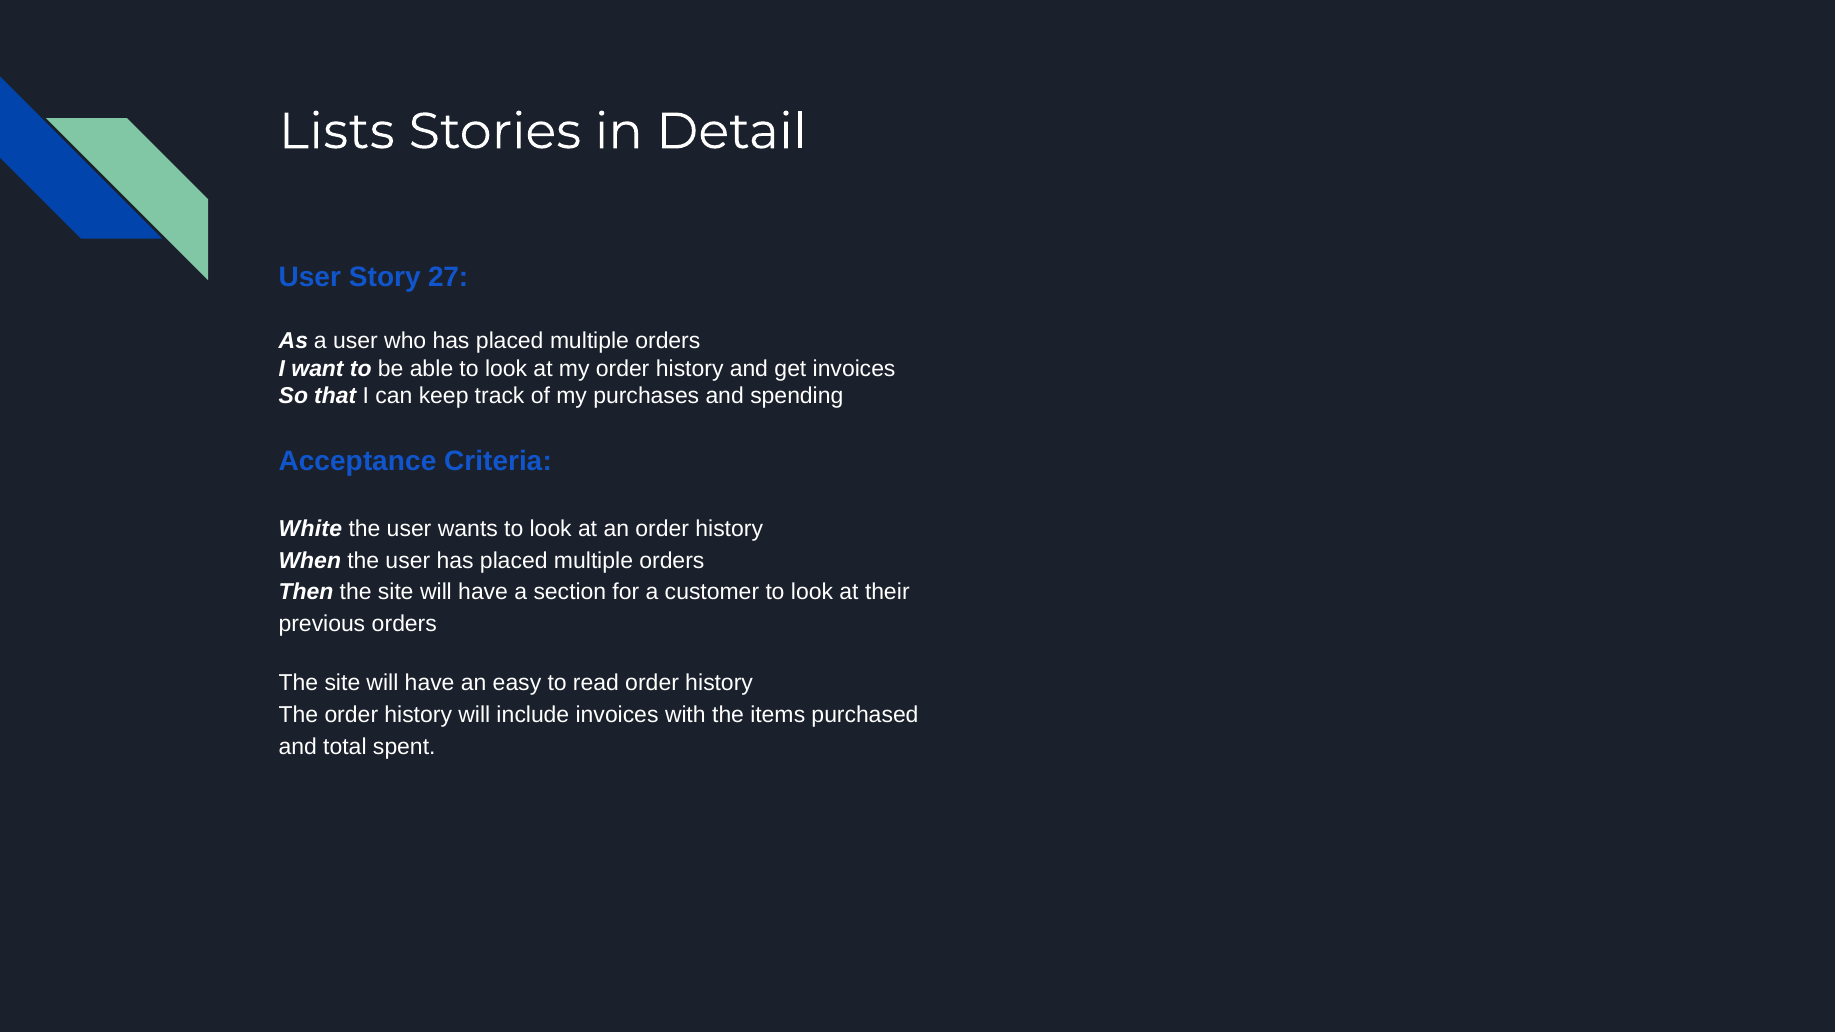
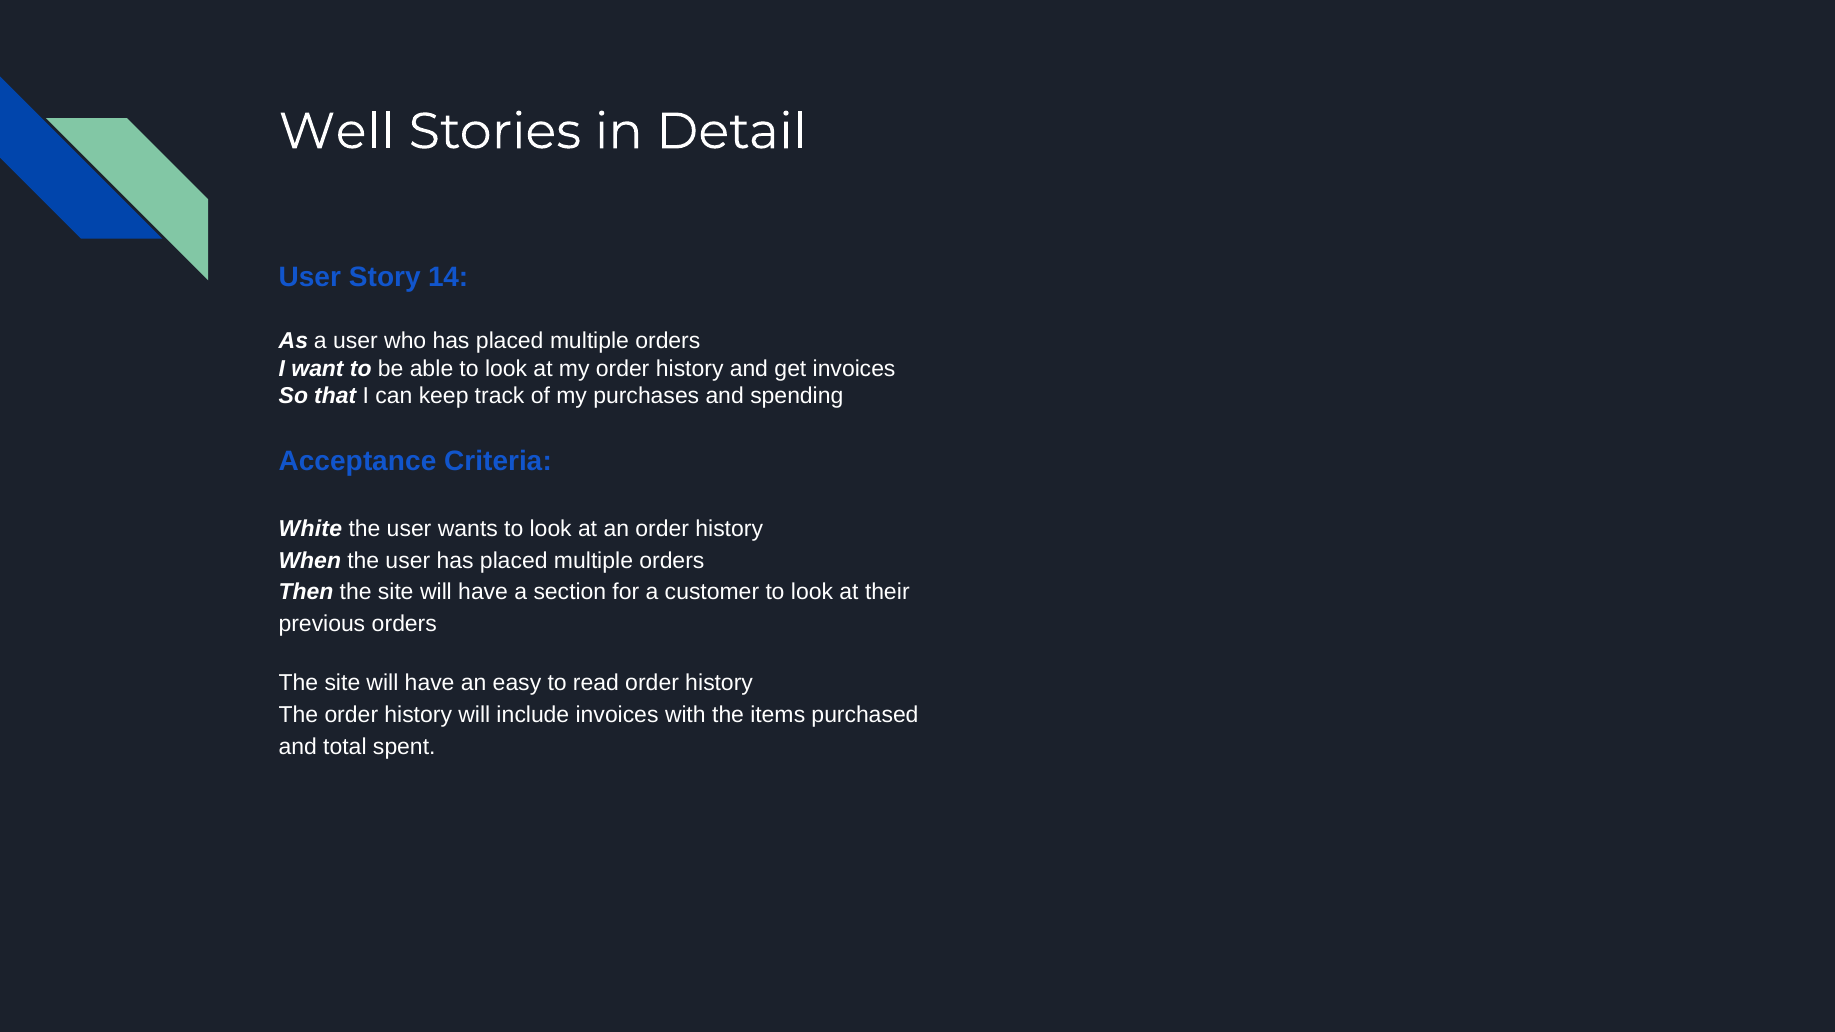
Lists: Lists -> Well (337, 132)
27: 27 -> 14 (448, 277)
